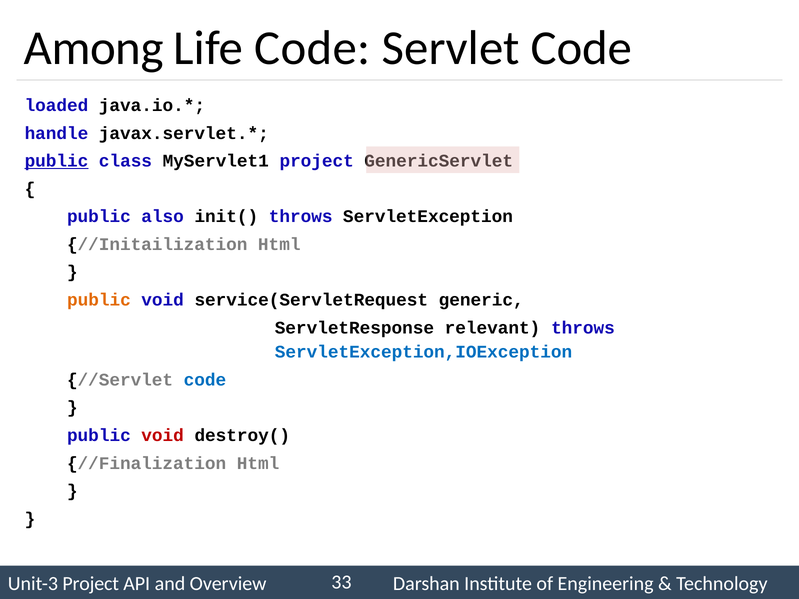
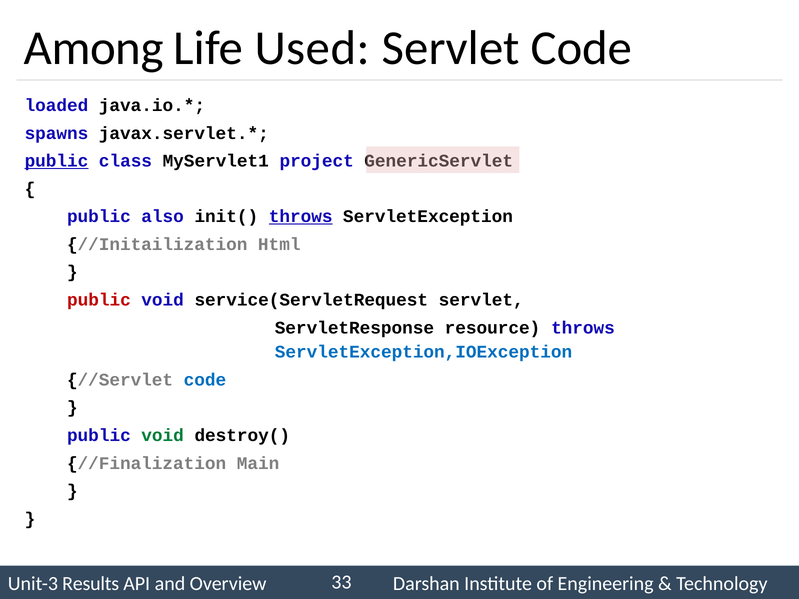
Life Code: Code -> Used (312, 48)
handle: handle -> spawns (56, 133)
throws underline: none -> present (301, 217)
public colour: orange -> red (99, 300)
service(ServletRequest generic: generic -> servlet (481, 300)
relevant: relevant -> resource (492, 328)
void colour: red -> green (163, 436)
//Finalization Html: Html -> Main (258, 463)
Project: Project -> Results (91, 584)
